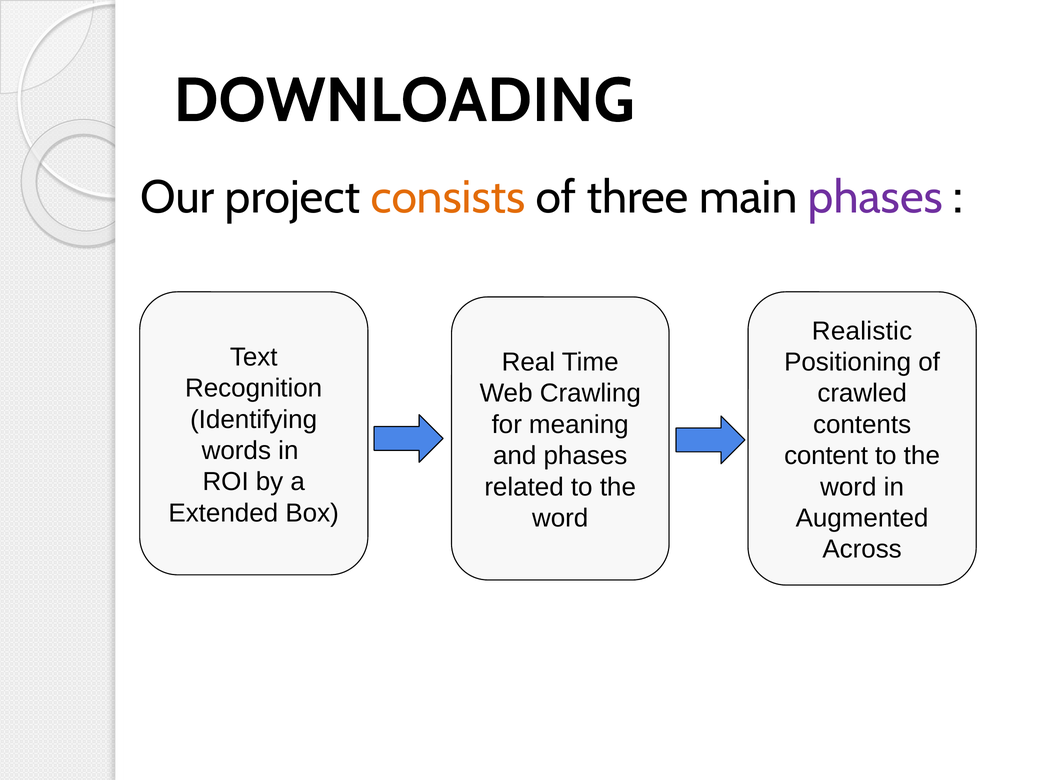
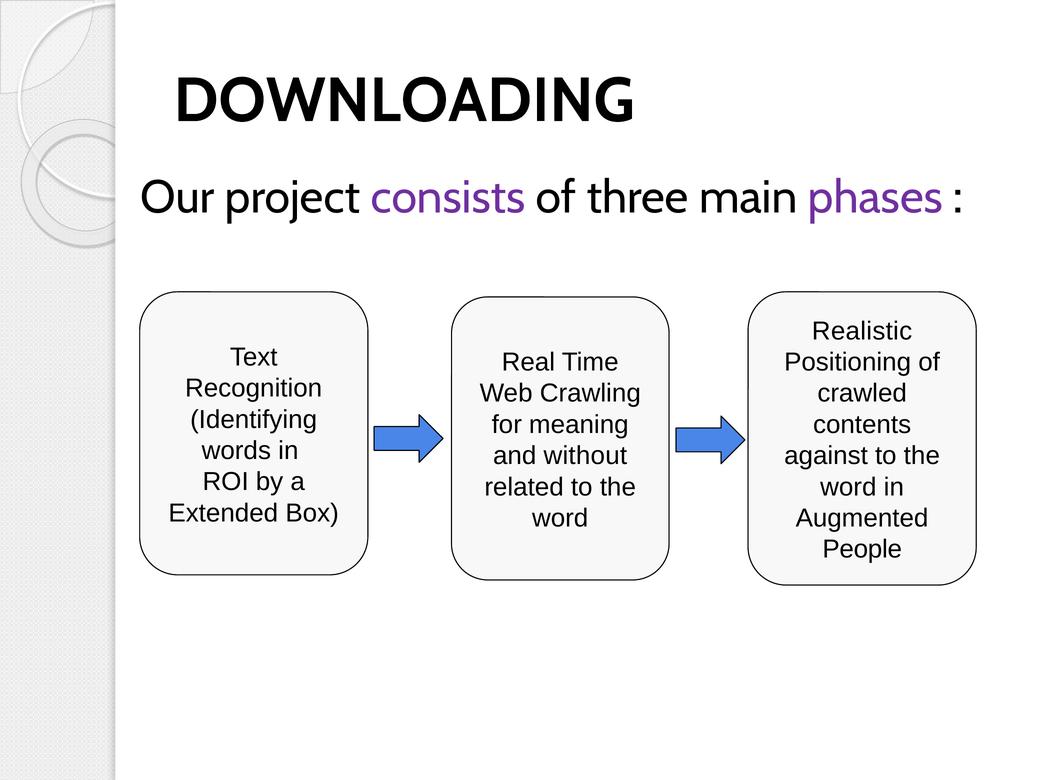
consists colour: orange -> purple (448, 197)
and phases: phases -> without (585, 456)
content: content -> against (826, 456)
Across: Across -> People (862, 549)
